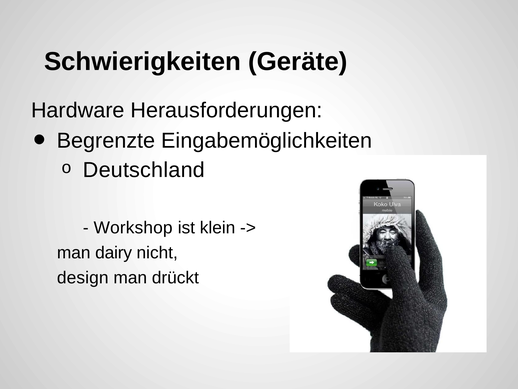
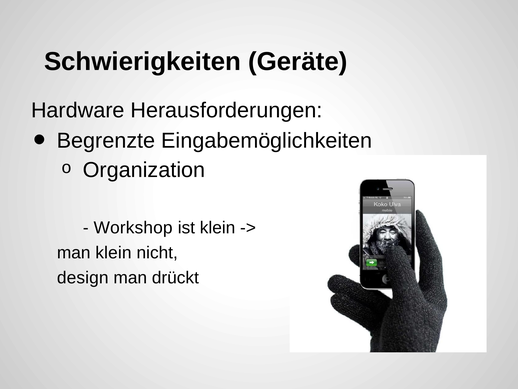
Deutschland: Deutschland -> Organization (144, 170)
man dairy: dairy -> klein (113, 252)
